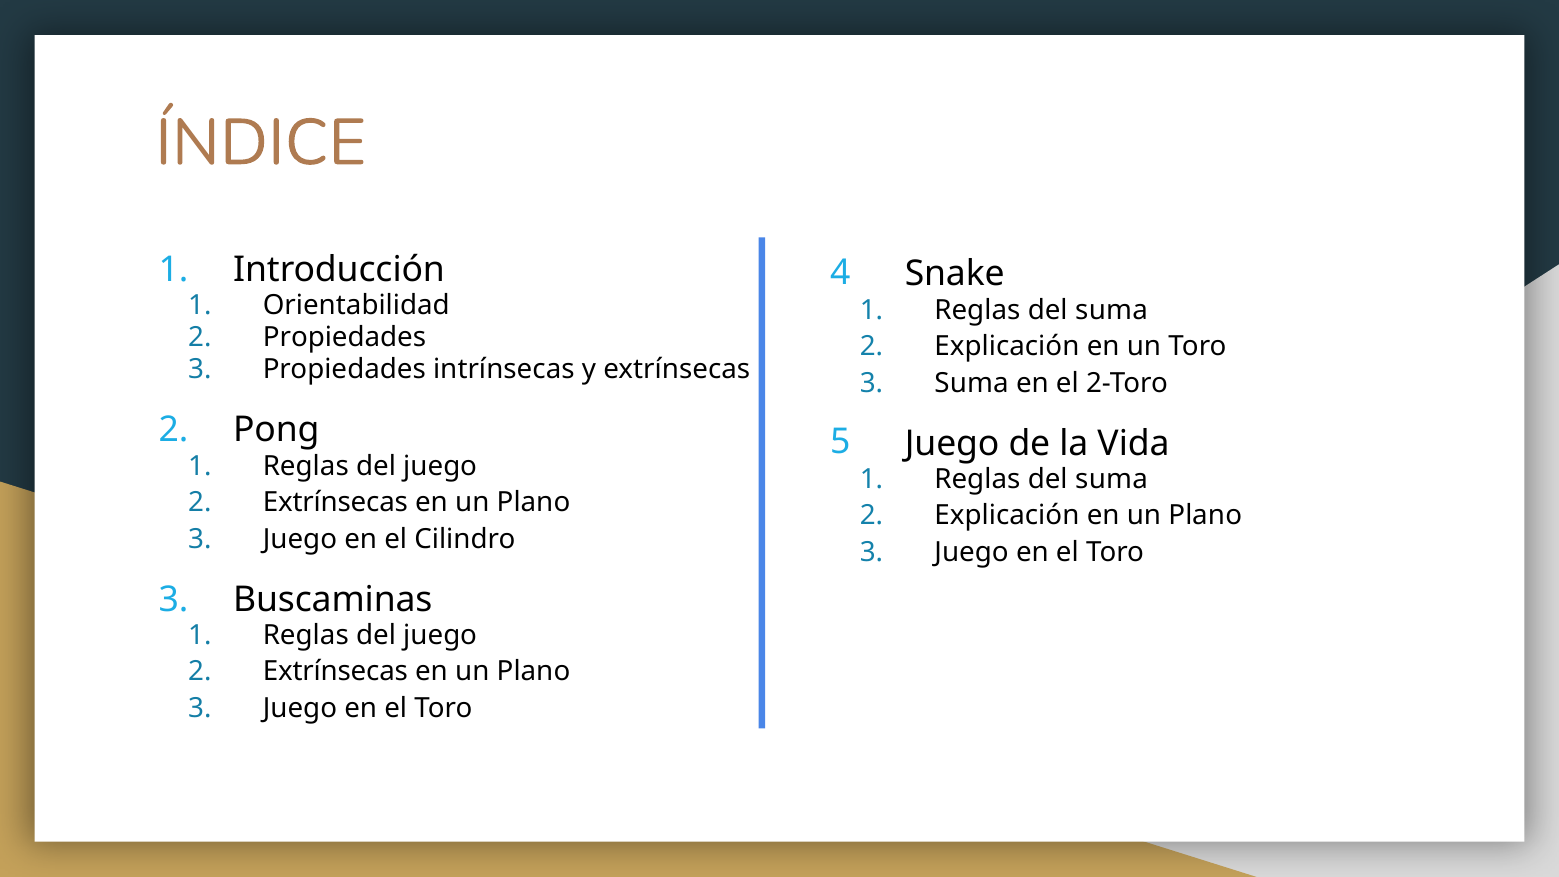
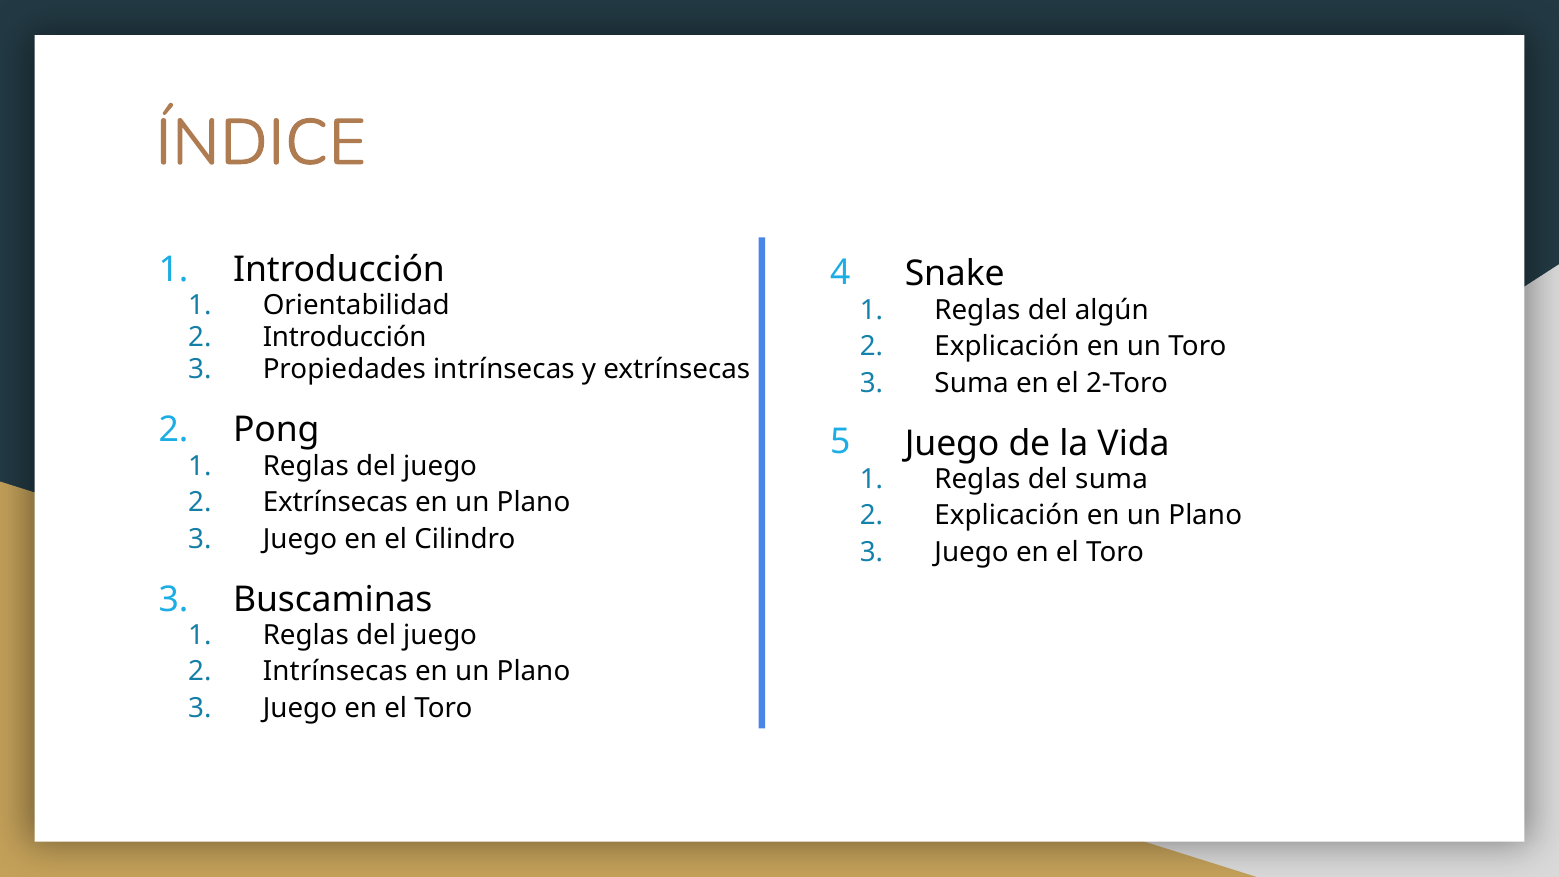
suma: suma -> algún (1112, 310)
Propiedades: Propiedades -> Introducción (345, 338)
Extrínsecas: Extrínsecas -> Intrínsecas (335, 672)
